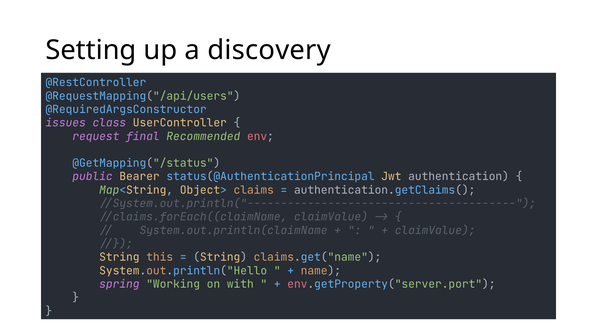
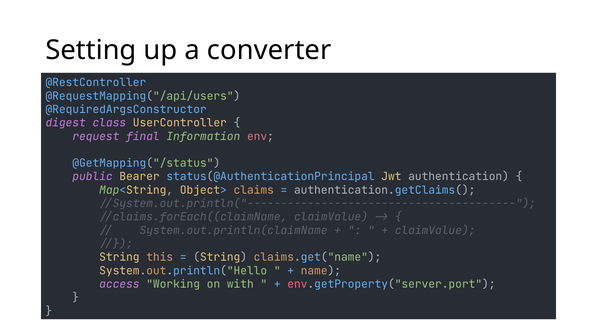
discovery: discovery -> converter (269, 50)
issues: issues -> digest (66, 123)
Recommended: Recommended -> Information (203, 136)
spring: spring -> access (119, 284)
